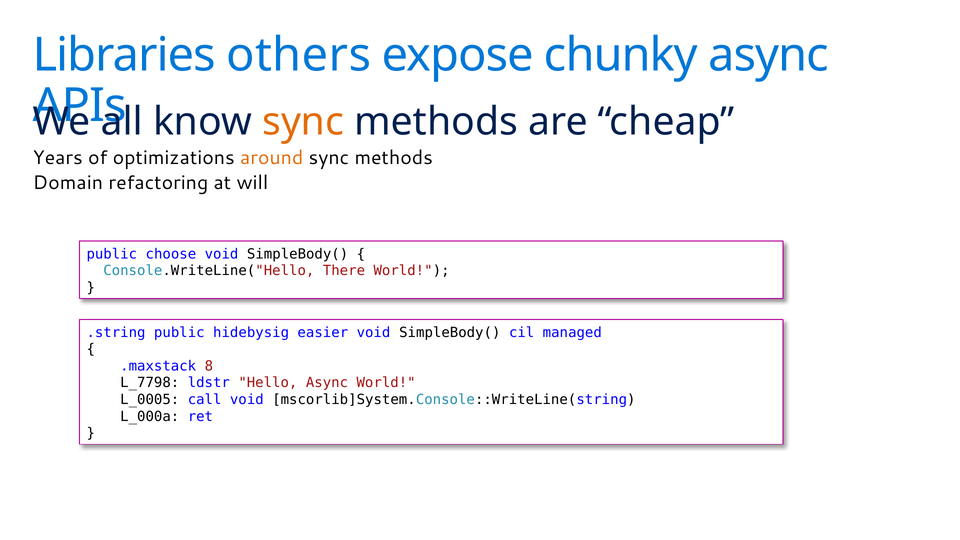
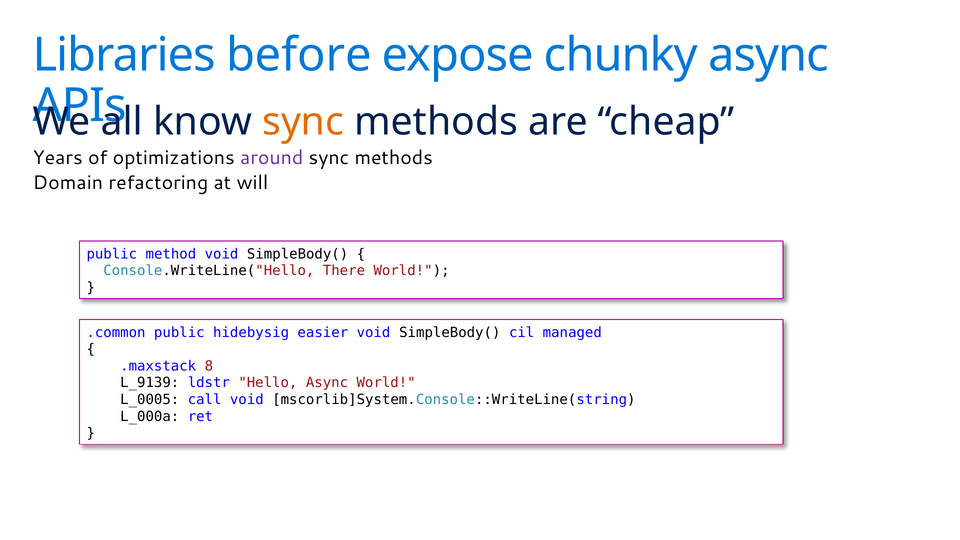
others: others -> before (299, 55)
around colour: orange -> purple (272, 158)
choose: choose -> method (171, 254)
.string: .string -> .common (116, 332)
L_7798: L_7798 -> L_9139 (150, 383)
